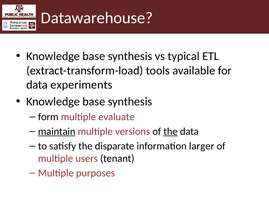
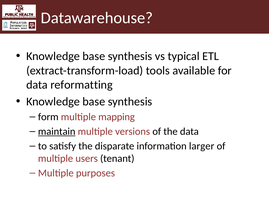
experiments: experiments -> reformatting (82, 85)
evaluate: evaluate -> mapping (117, 117)
the underline: present -> none (171, 132)
